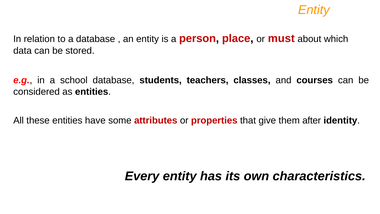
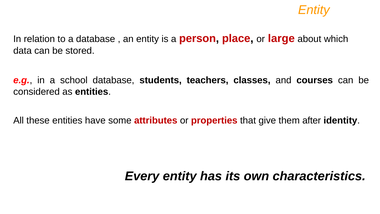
must: must -> large (281, 38)
